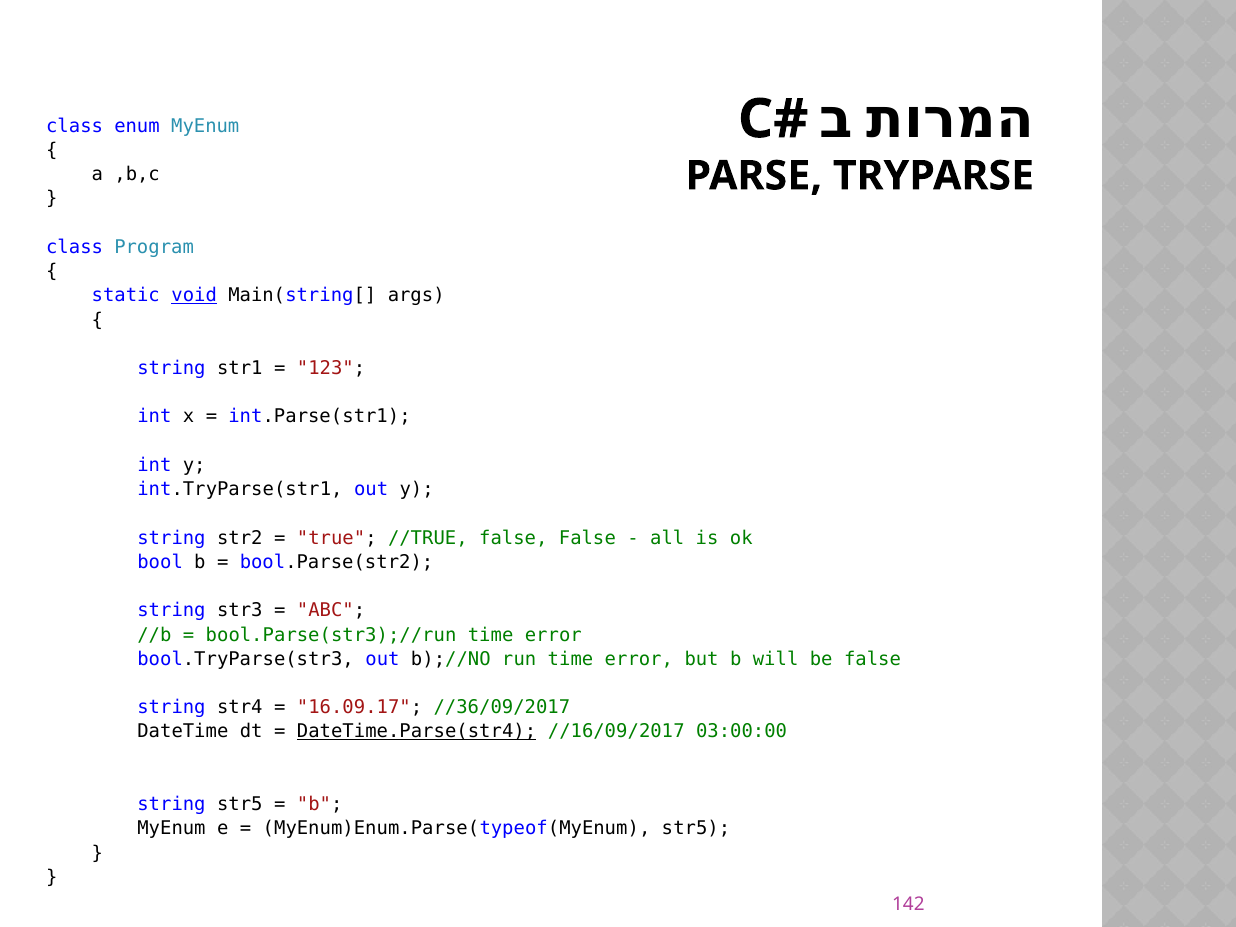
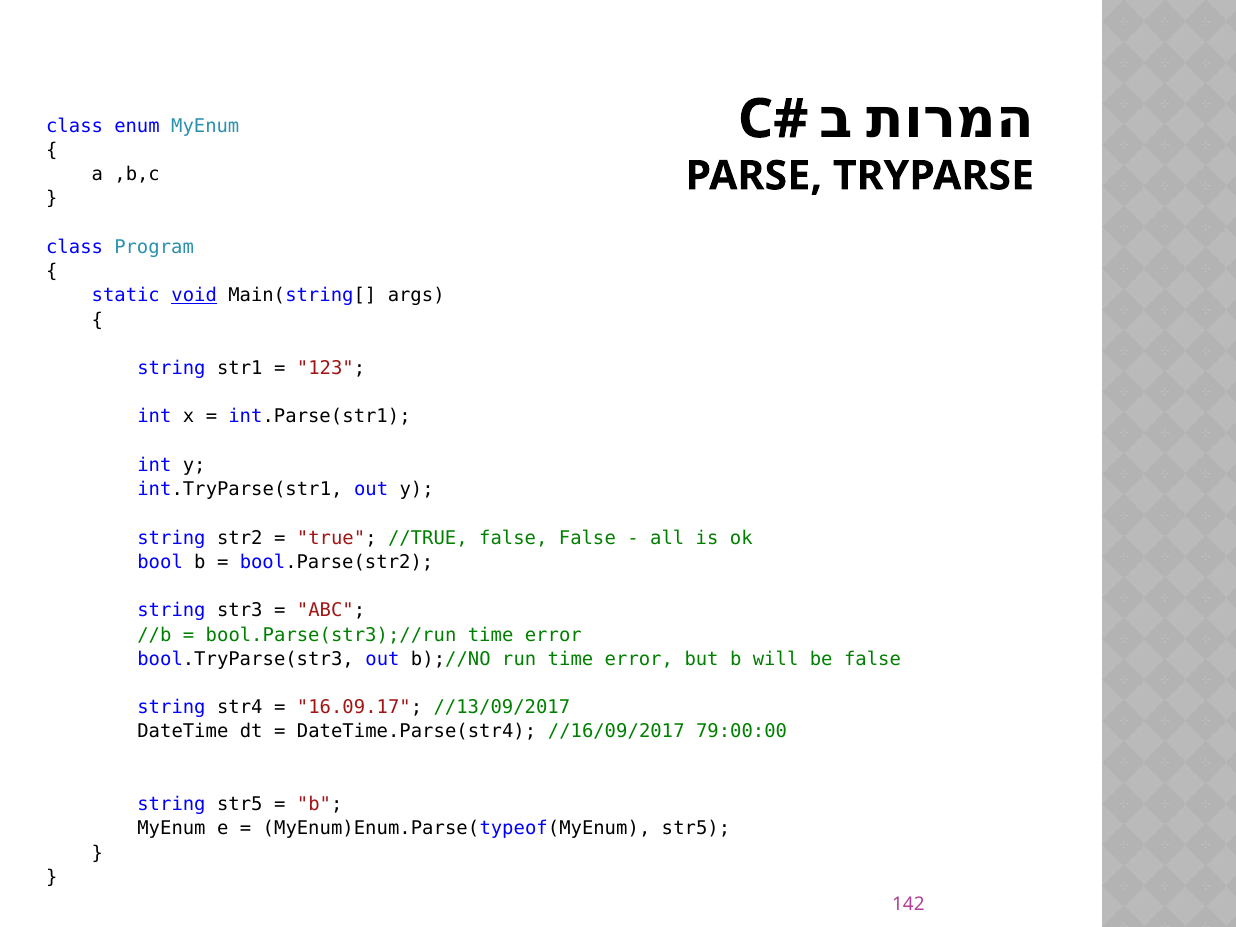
//36/09/2017: //36/09/2017 -> //13/09/2017 (502, 708)
DateTime.Parse(str4 underline: present -> none (417, 732)
03:00:00: 03:00:00 -> 79:00:00 (742, 732)
